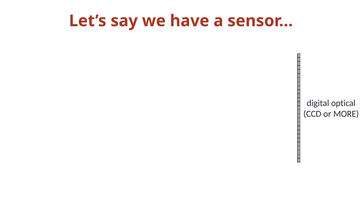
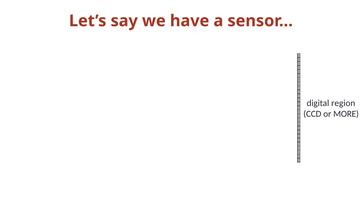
optical: optical -> region (343, 103)
